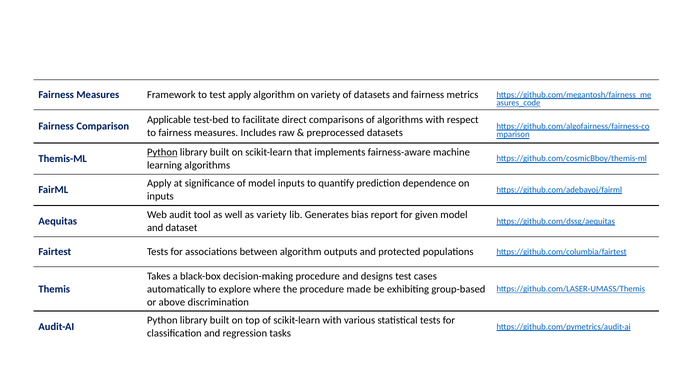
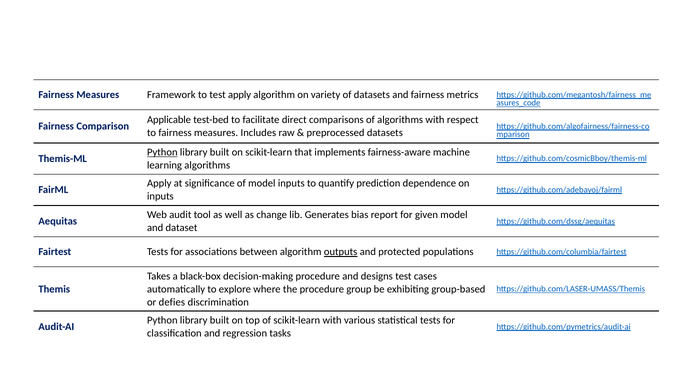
as variety: variety -> change (272, 215)
outputs underline: none -> present (341, 252)
made: made -> group (359, 289)
above: above -> defies (172, 302)
